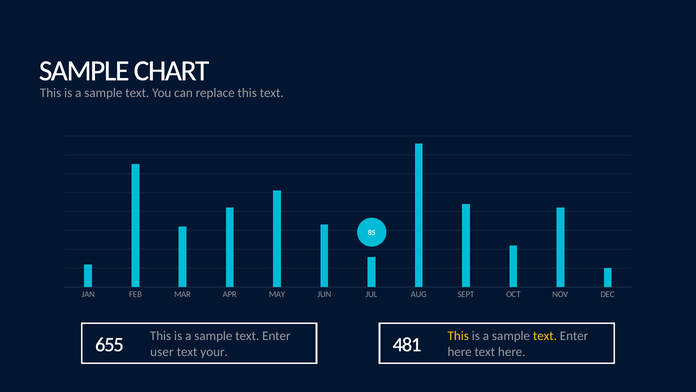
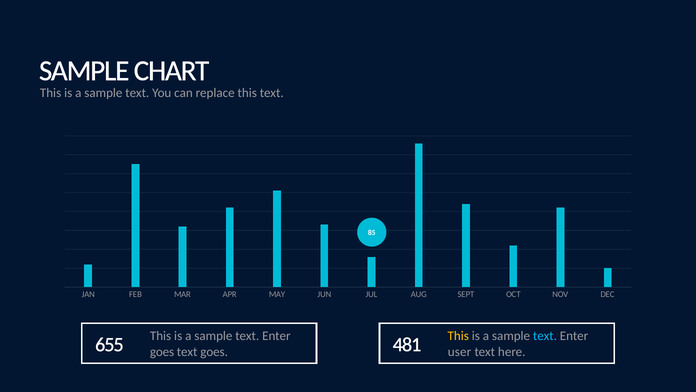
user: user -> goes (162, 351)
text your: your -> goes (214, 351)
here: here -> user (460, 351)
text colour: yellow -> light blue (545, 336)
